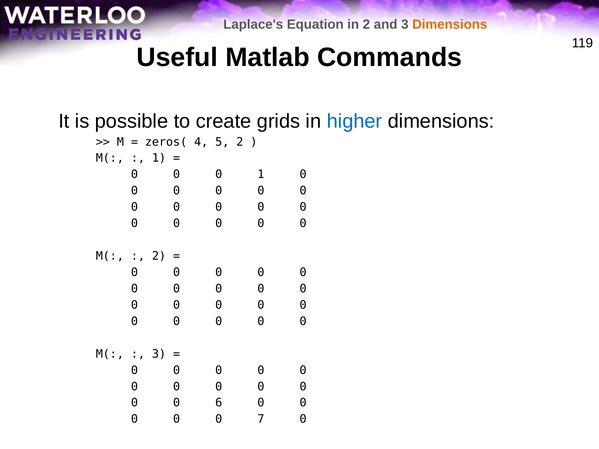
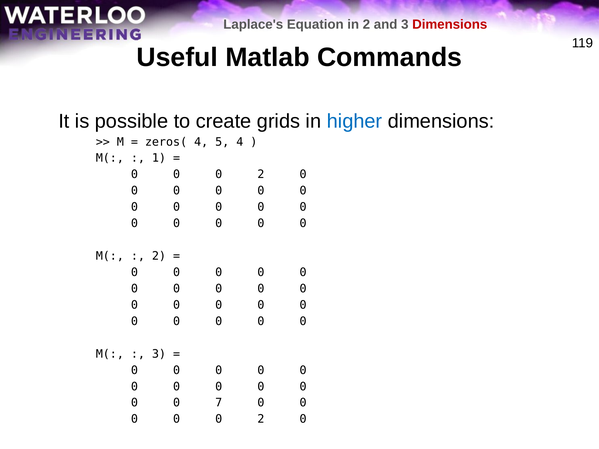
Dimensions colour: orange -> red (450, 24)
5 2: 2 -> 4 (240, 142)
1: 1 -> 2 (261, 175)
6: 6 -> 7 (219, 403)
7: 7 -> 2 (261, 419)
